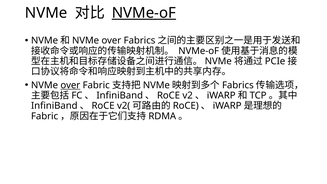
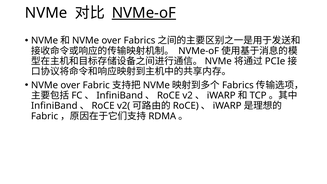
over underline: present -> none (70, 85)
